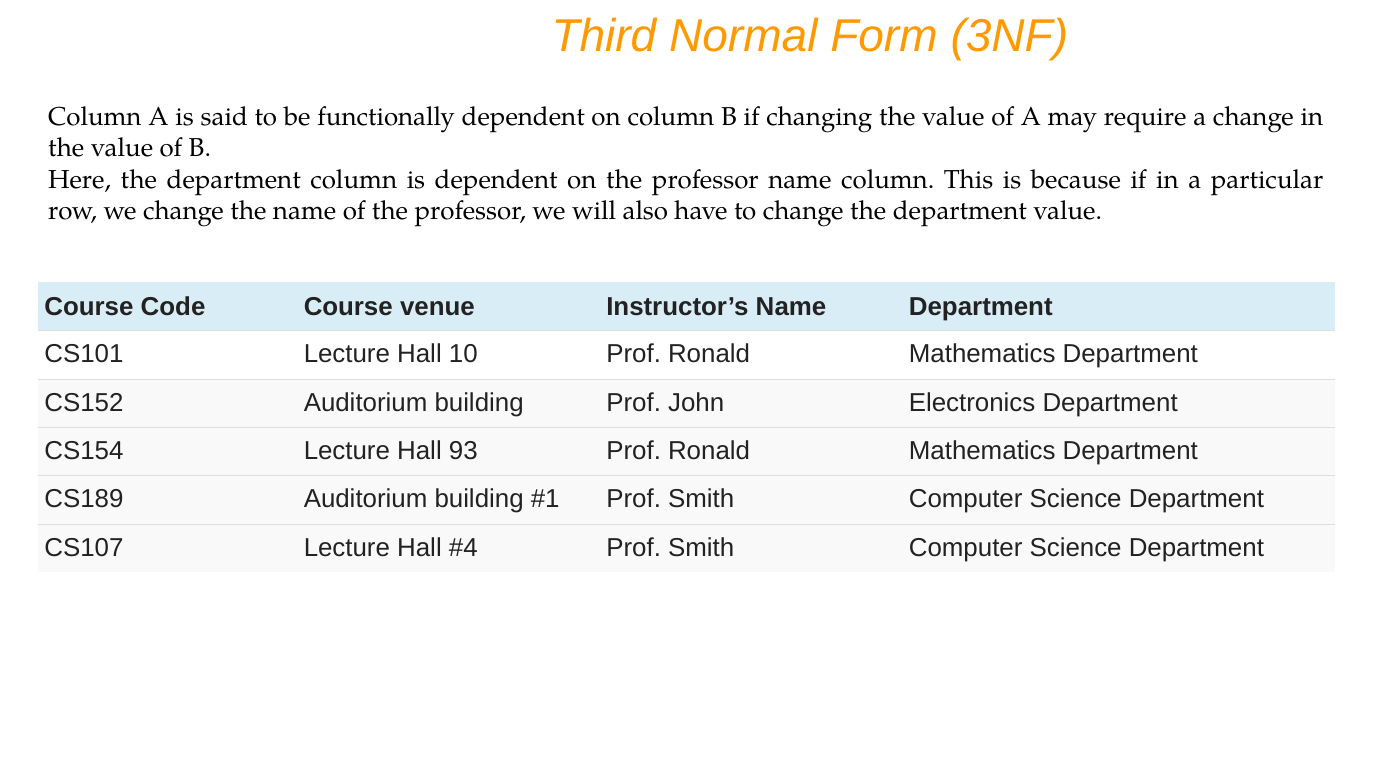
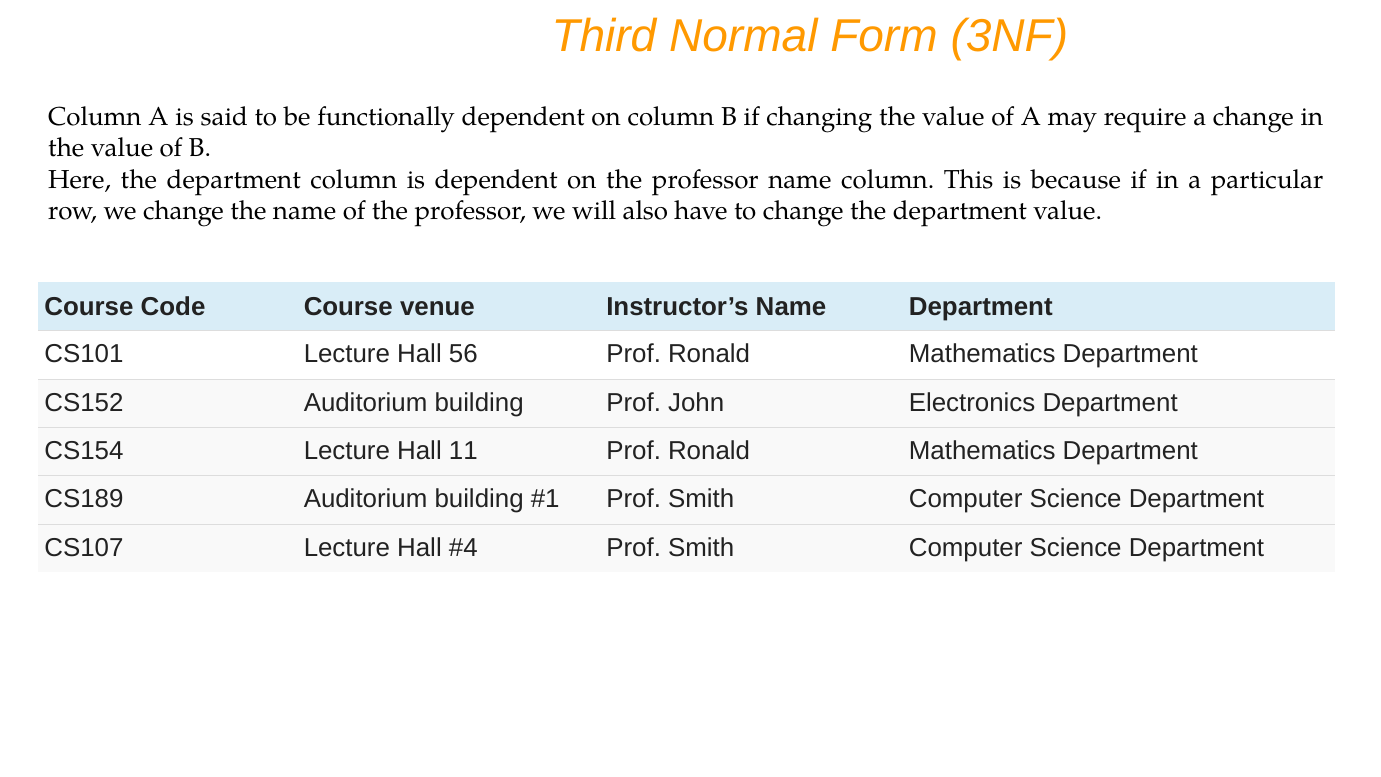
10: 10 -> 56 (463, 354)
93: 93 -> 11 (463, 451)
